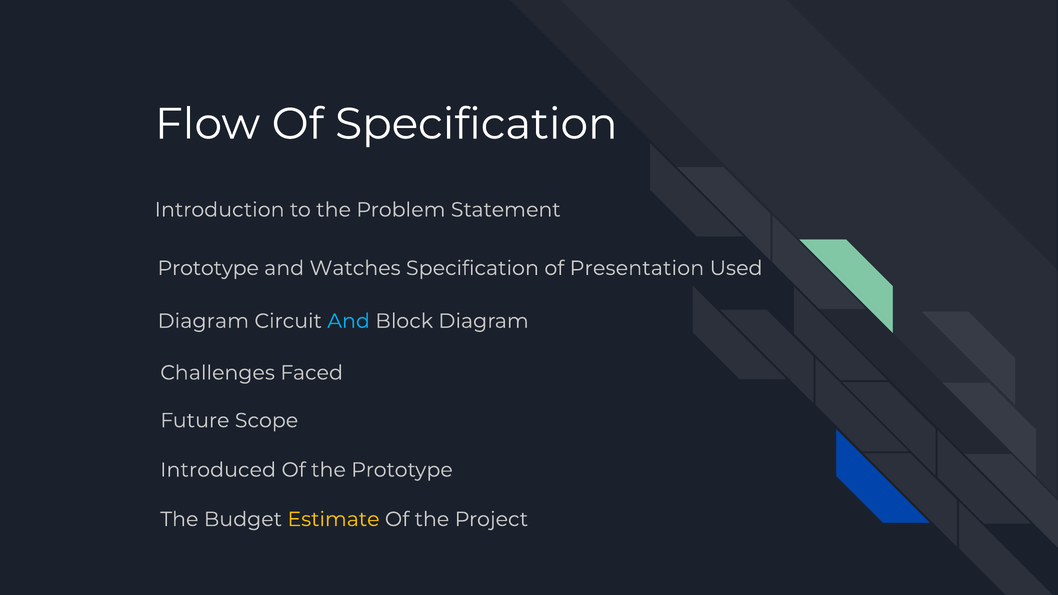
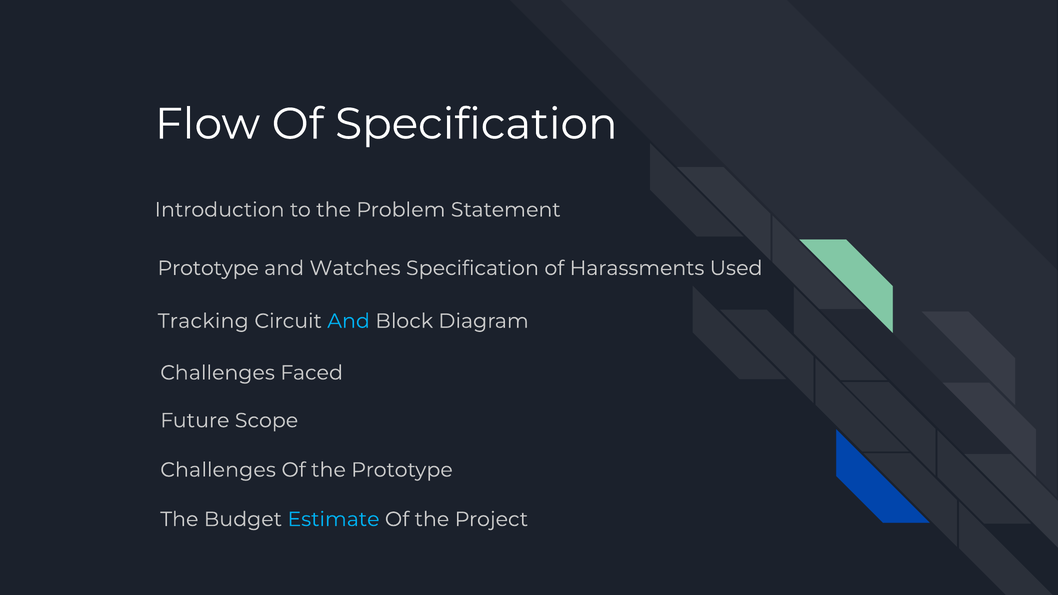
Presentation: Presentation -> Harassments (637, 268)
Diagram: Diagram -> Tracking (203, 321)
Introduced: Introduced -> Challenges (218, 470)
Estimate colour: yellow -> light blue (333, 519)
